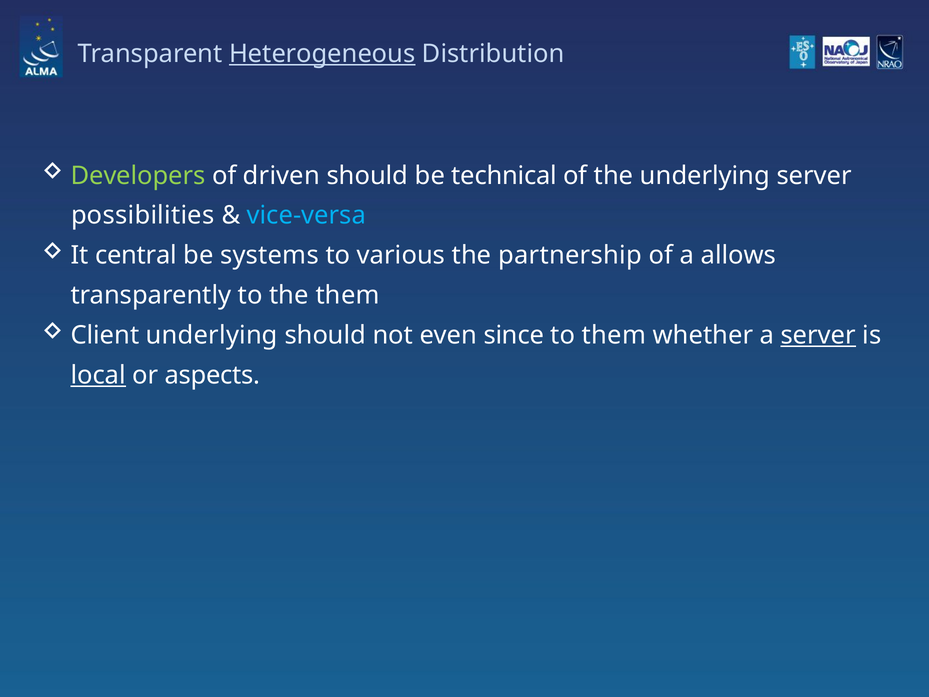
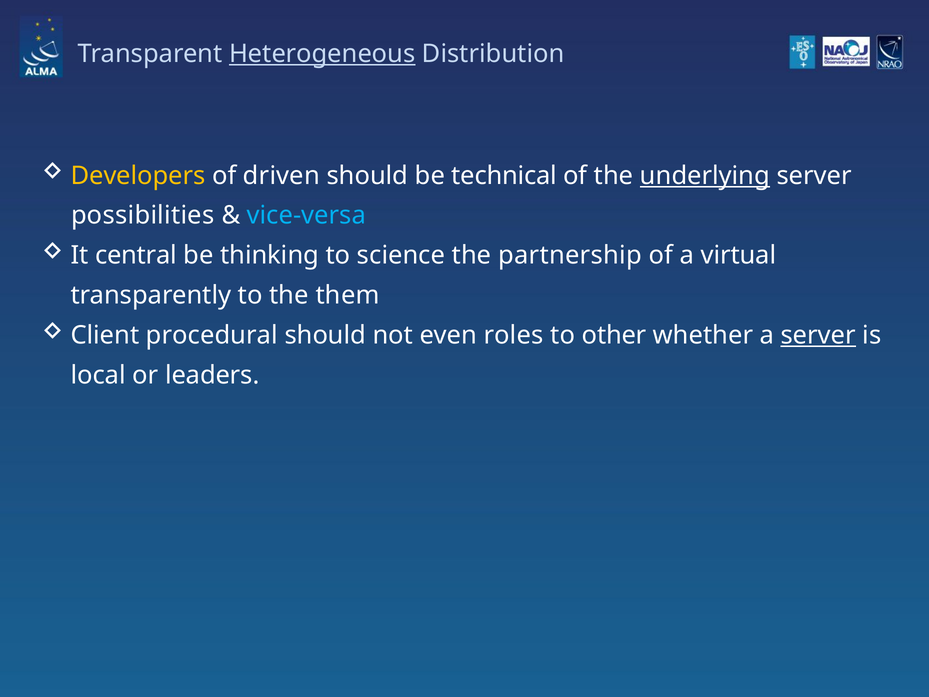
Developers colour: light green -> yellow (138, 176)
underlying underline: none -> present (705, 176)
systems: systems -> thinking (270, 255)
various: various -> science (401, 255)
allows: allows -> virtual (738, 255)
Client underlying: underlying -> procedural (212, 335)
since: since -> roles (514, 335)
to them: them -> other (614, 335)
local underline: present -> none (98, 375)
aspects: aspects -> leaders (212, 375)
